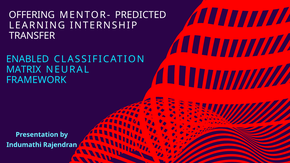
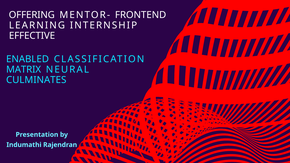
PREDICTED: PREDICTED -> FRONTEND (141, 15)
TRANSFER: TRANSFER -> EFFECTIVE (32, 36)
FRAMEWORK: FRAMEWORK -> CULMINATES (36, 80)
